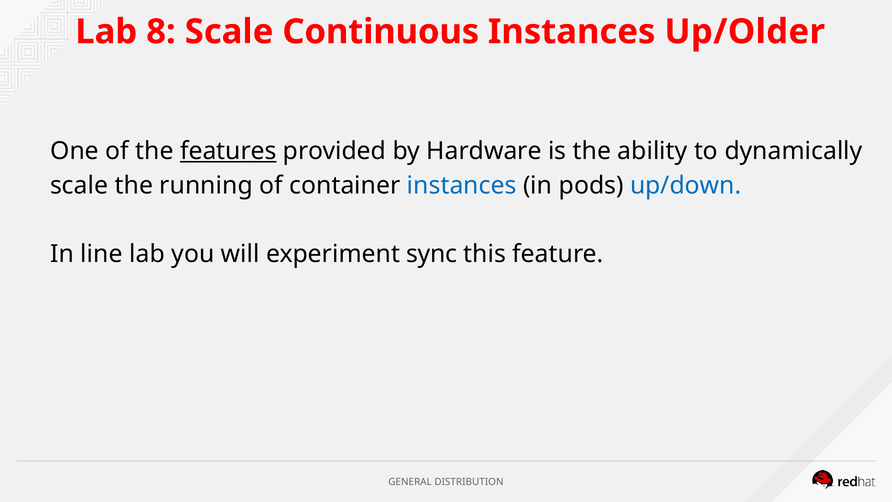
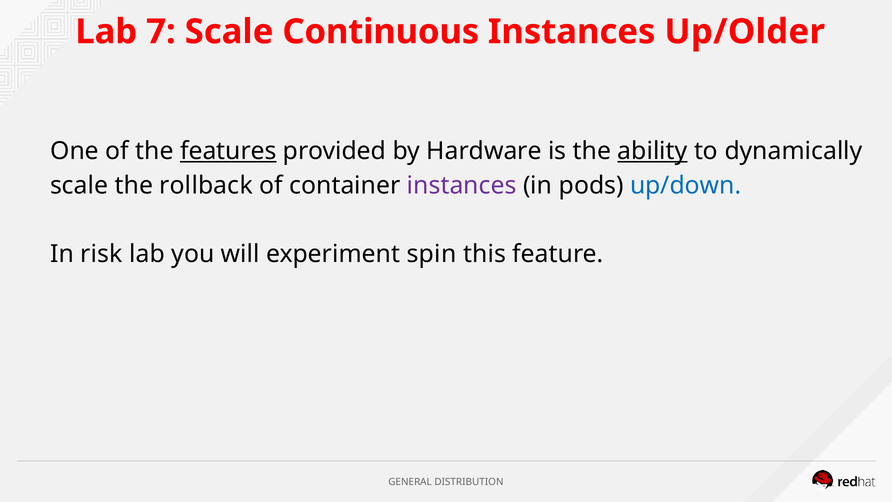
8: 8 -> 7 (161, 32)
ability underline: none -> present (652, 151)
running: running -> rollback (206, 185)
instances colour: blue -> purple (462, 185)
line: line -> risk (102, 254)
sync: sync -> spin (432, 254)
